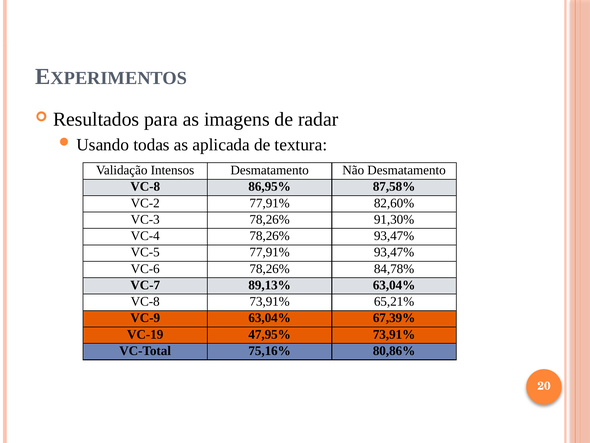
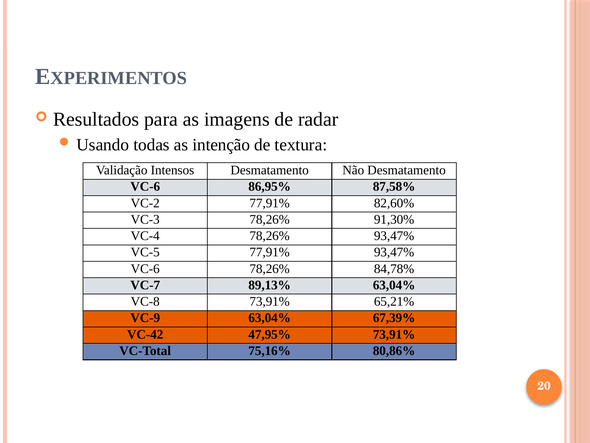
aplicada: aplicada -> intenção (221, 145)
VC-8: VC-8 -> VC-6 (145, 186)
VC-19: VC-19 -> VC-42 (145, 334)
